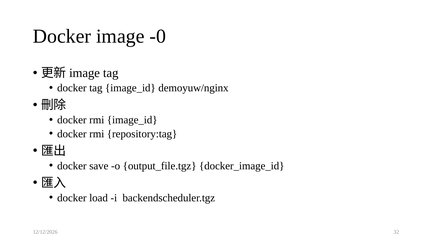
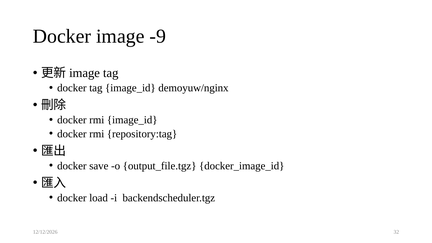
-0: -0 -> -9 (158, 36)
